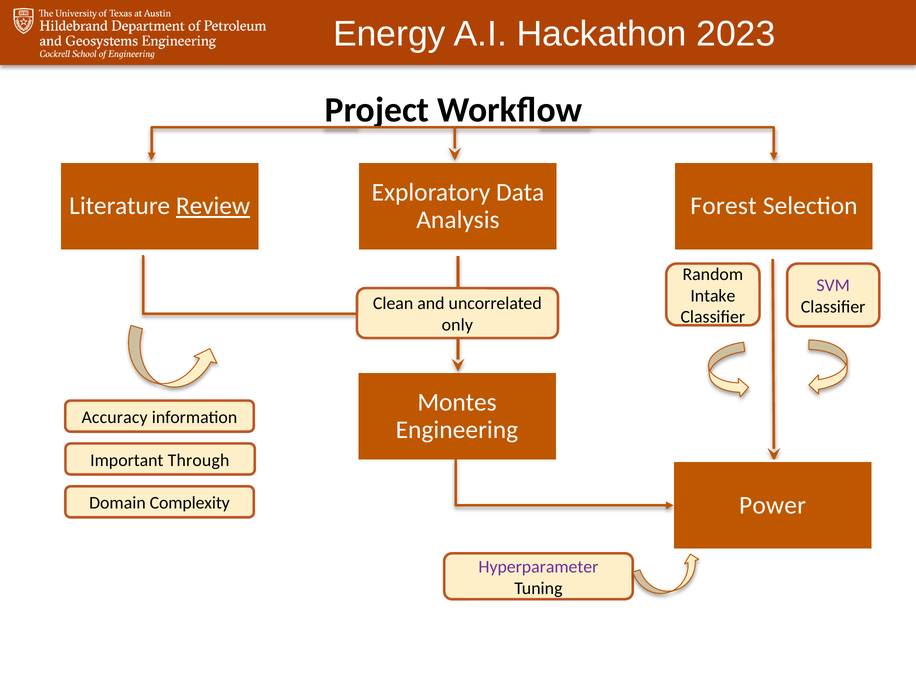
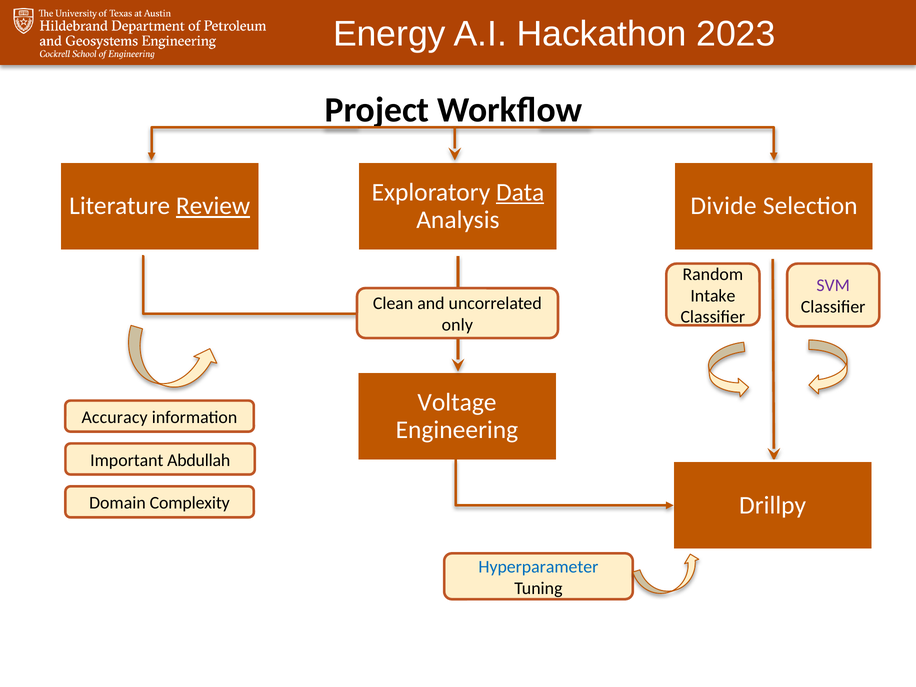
Data underline: none -> present (520, 192)
Forest: Forest -> Divide (724, 206)
Montes: Montes -> Voltage (457, 402)
Through: Through -> Abdullah (199, 460)
Power: Power -> Drillpy (773, 505)
Hyperparameter colour: purple -> blue (538, 567)
